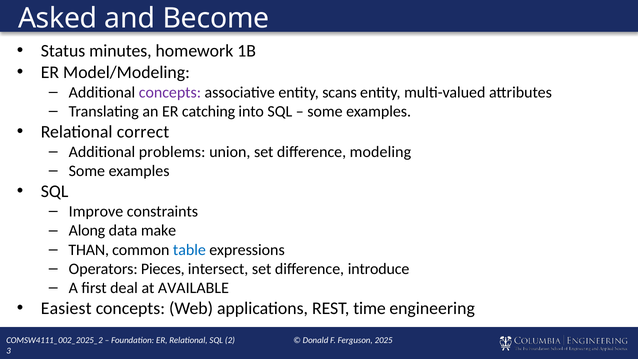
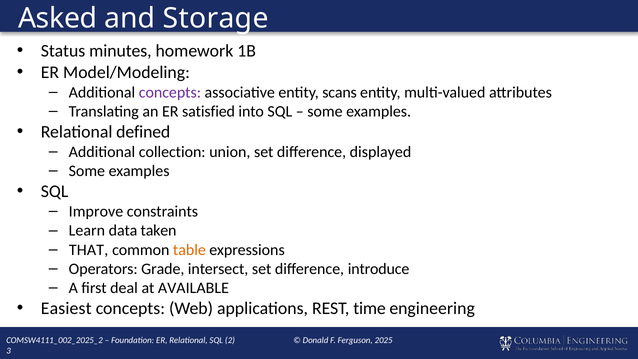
Become: Become -> Storage (216, 18)
catching: catching -> satisfied (209, 111)
correct: correct -> defined (143, 132)
problems: problems -> collection (172, 152)
modeling: modeling -> displayed (380, 152)
Along: Along -> Learn (87, 231)
make: make -> taken (159, 231)
THAN: THAN -> THAT (89, 250)
table colour: blue -> orange (189, 250)
Pieces: Pieces -> Grade (163, 269)
